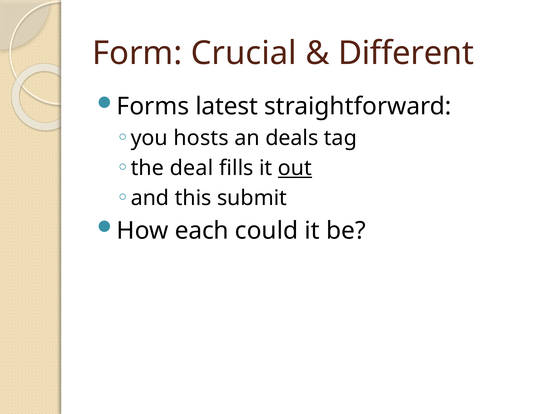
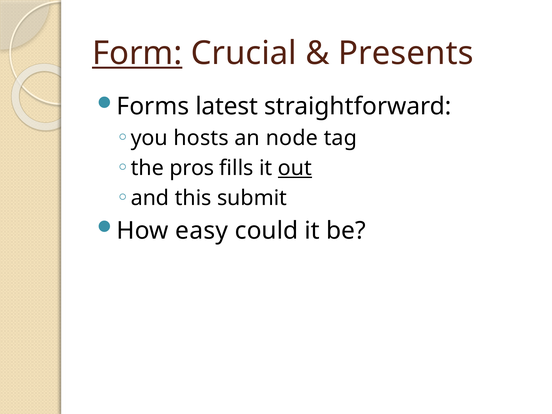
Form underline: none -> present (137, 53)
Different: Different -> Presents (406, 53)
deals: deals -> node (292, 138)
deal: deal -> pros (192, 168)
each: each -> easy (202, 231)
